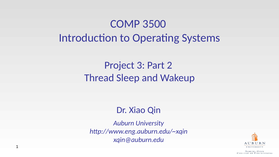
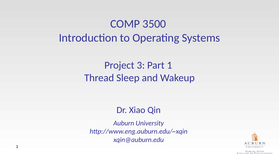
Part 2: 2 -> 1 (170, 65)
